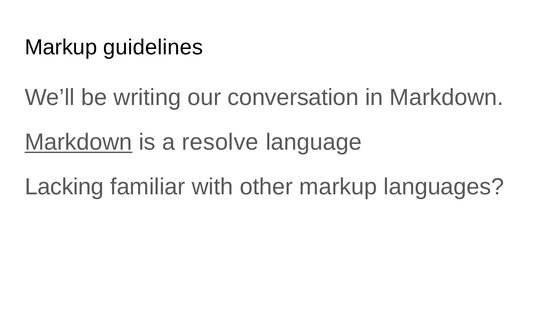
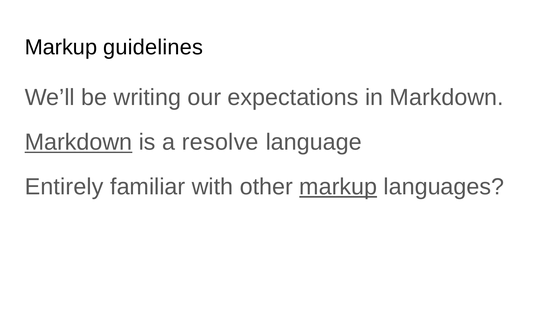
conversation: conversation -> expectations (293, 98)
Lacking: Lacking -> Entirely (64, 187)
markup underline: none -> present (338, 187)
